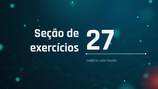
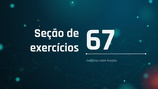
27: 27 -> 67 (100, 39)
